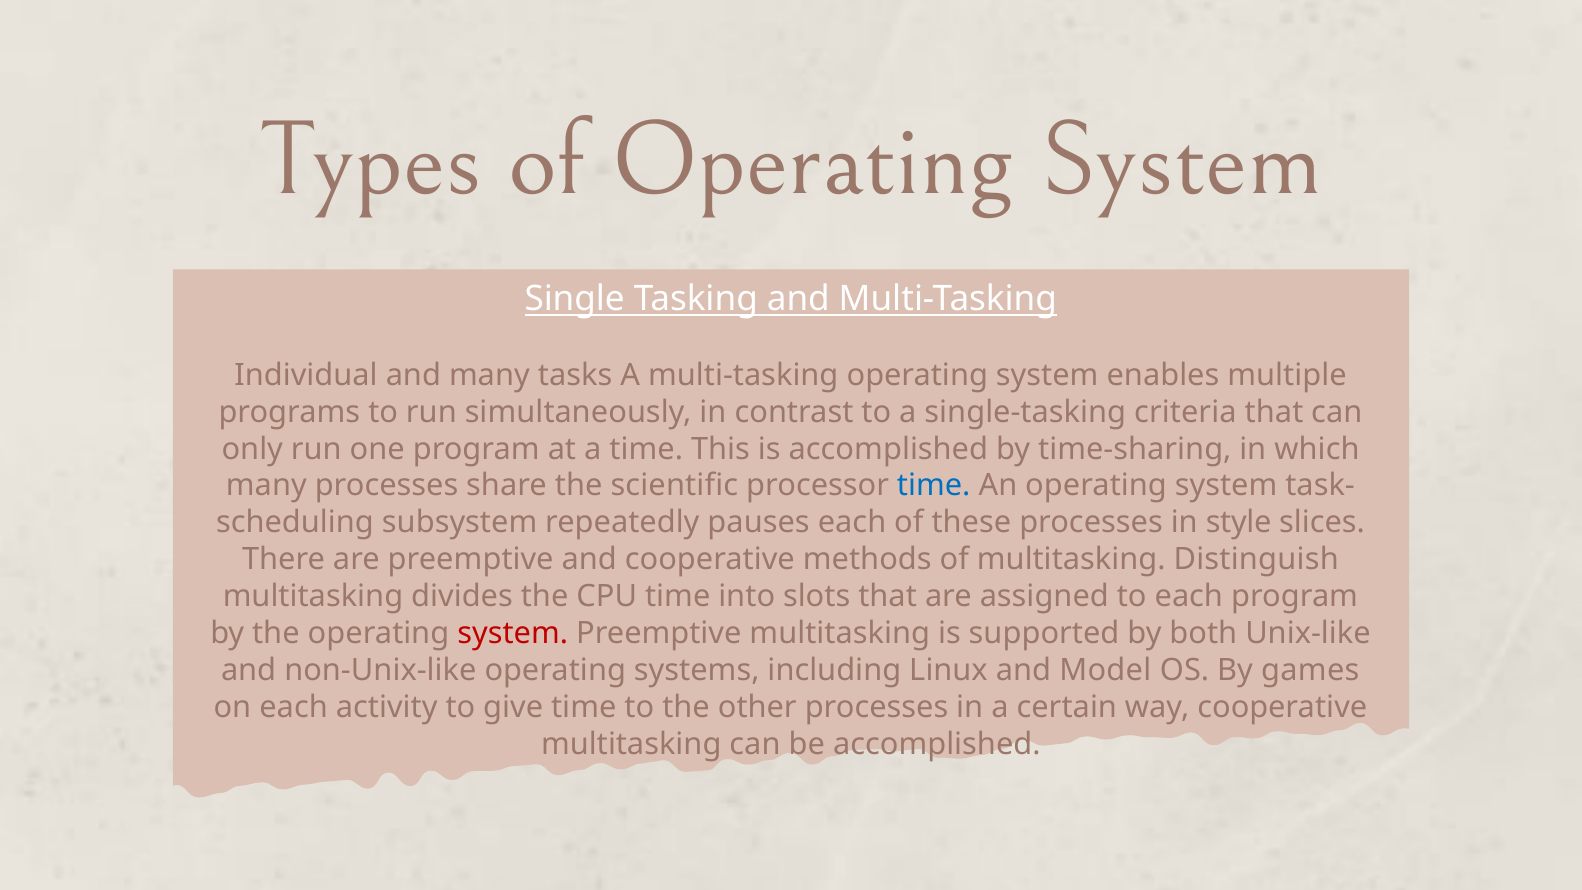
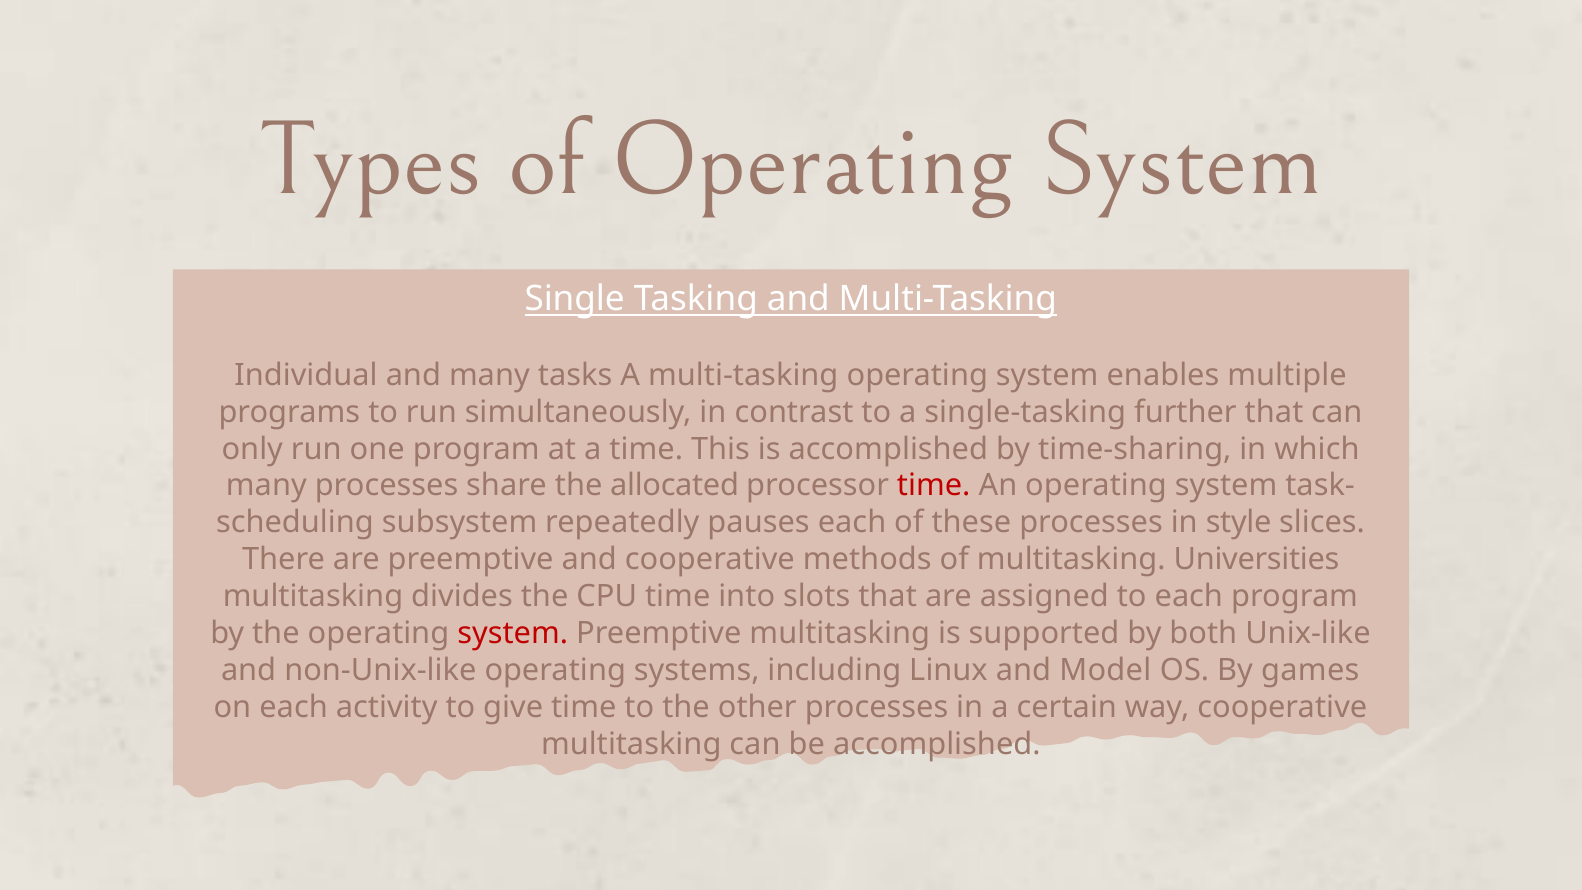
criteria: criteria -> further (1185, 412)
scientific: scientific -> allocated (675, 486)
time colour: blue -> red (934, 486)
Distinguish: Distinguish -> Universities (1256, 560)
